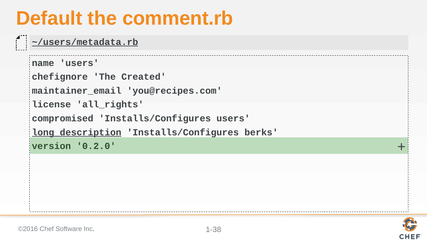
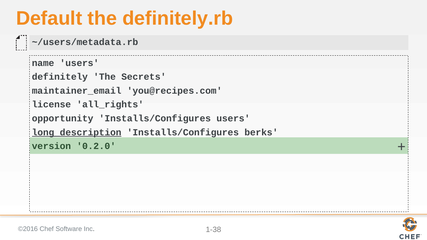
comment.rb: comment.rb -> definitely.rb (178, 18)
~/users/metadata.rb underline: present -> none (85, 42)
chefignore: chefignore -> definitely (60, 77)
Created: Created -> Secrets (144, 77)
compromised: compromised -> opportunity (63, 119)
